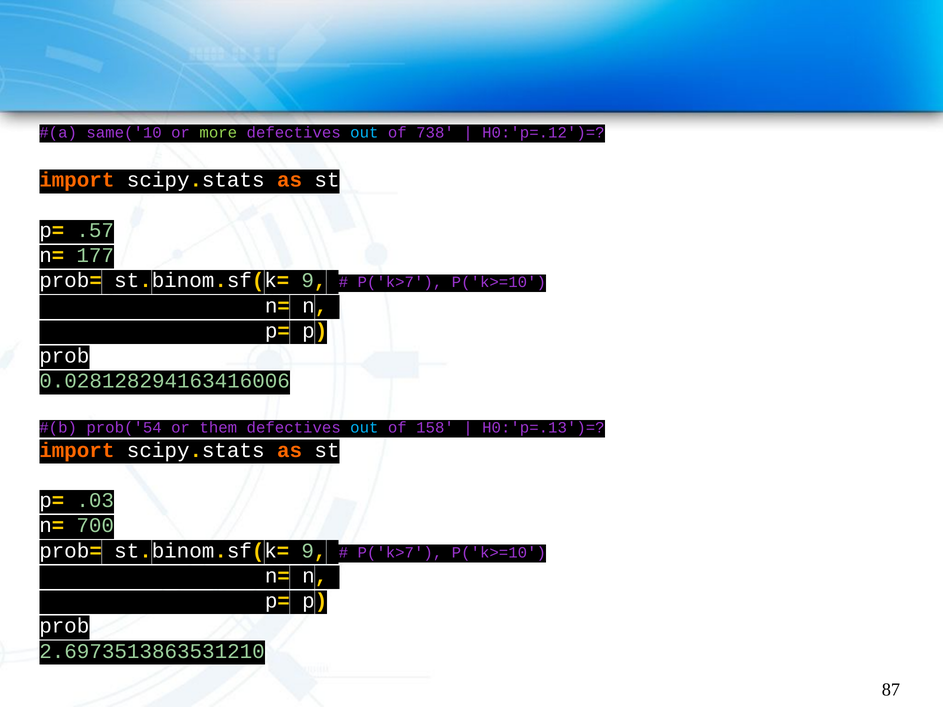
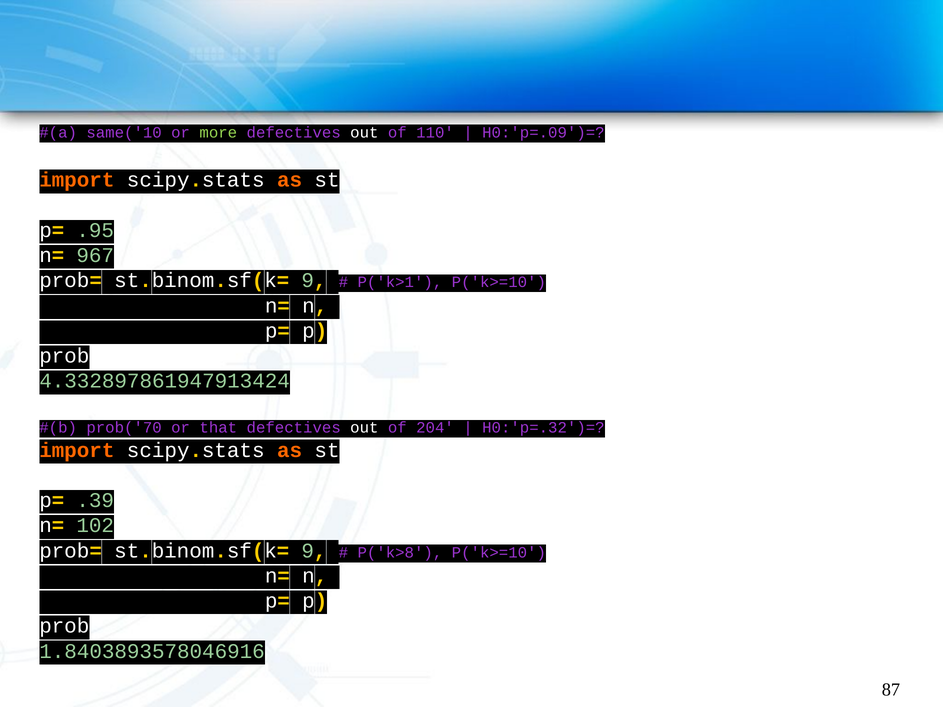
out colour: light blue -> white (364, 133)
738: 738 -> 110 (435, 133)
H0:'p=.12')=: H0:'p=.12')= -> H0:'p=.09')= (543, 133)
.57: .57 -> .95 (95, 230)
177: 177 -> 967 (95, 256)
P('k>7: P('k>7 -> P('k>1 (400, 282)
0.028128294163416006: 0.028128294163416006 -> 4.332897861947913424 (165, 381)
prob('54: prob('54 -> prob('70 (124, 428)
them: them -> that (218, 428)
out colour: light blue -> white (364, 428)
158: 158 -> 204 (435, 428)
H0:'p=.13')=: H0:'p=.13')= -> H0:'p=.32')= (543, 428)
.03: .03 -> .39 (95, 501)
700: 700 -> 102 (95, 526)
P('k>7: P('k>7 -> P('k>8 (400, 553)
2.6973513863531210: 2.6973513863531210 -> 1.8403893578046916 (152, 651)
